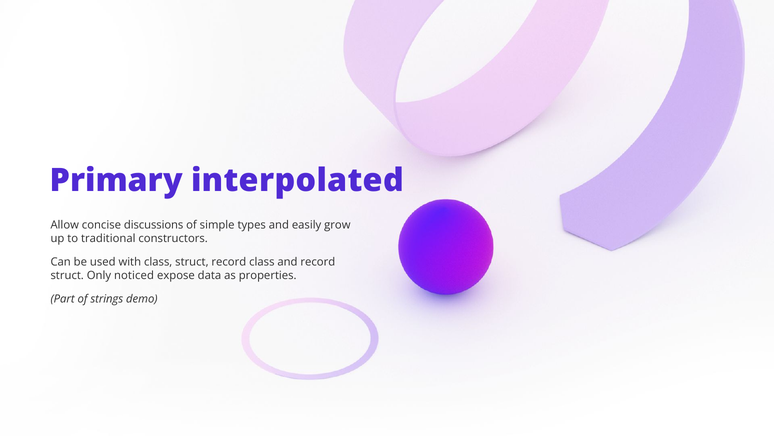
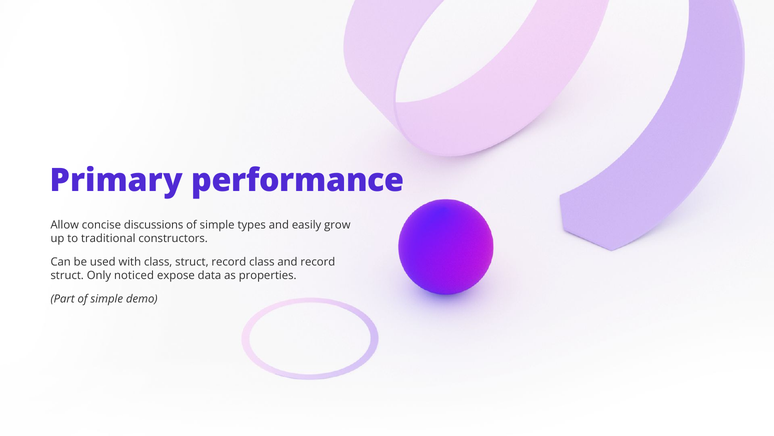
interpolated: interpolated -> performance (298, 180)
Part of strings: strings -> simple (107, 299)
